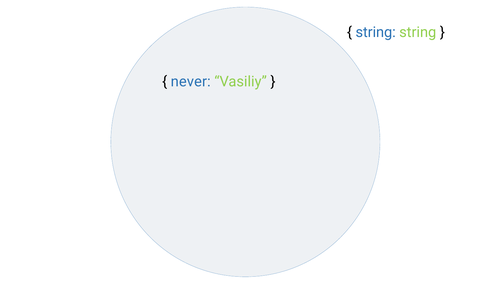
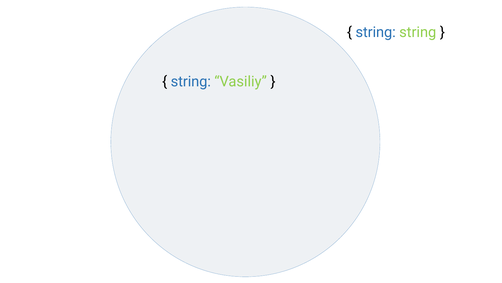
never: never -> string (191, 81)
